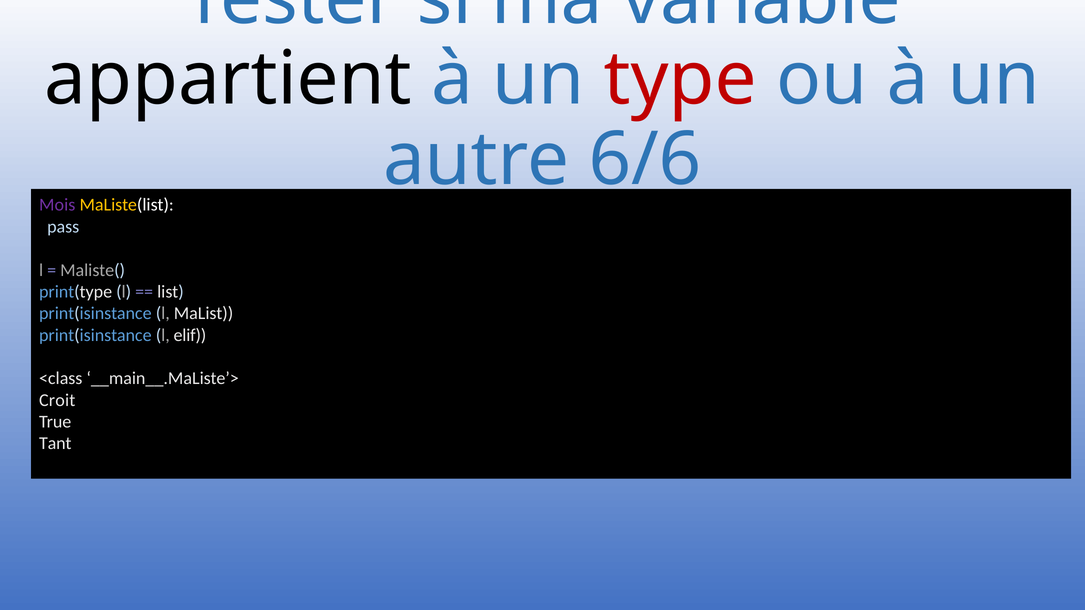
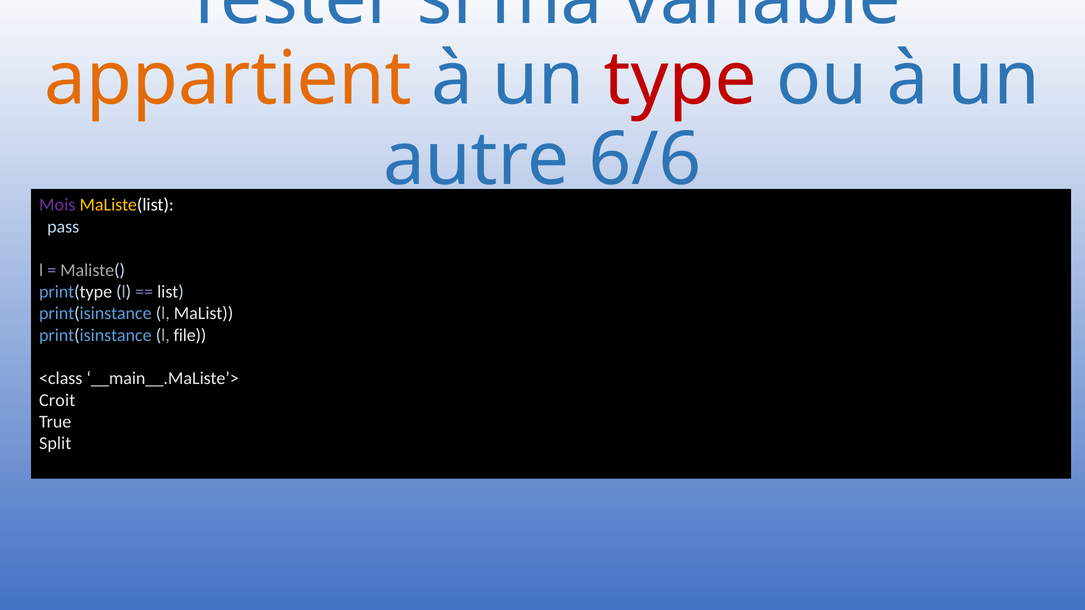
appartient colour: black -> orange (228, 79)
elif: elif -> file (190, 335)
Tant: Tant -> Split (55, 444)
